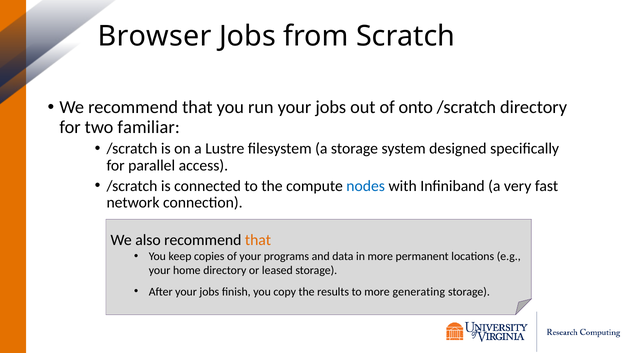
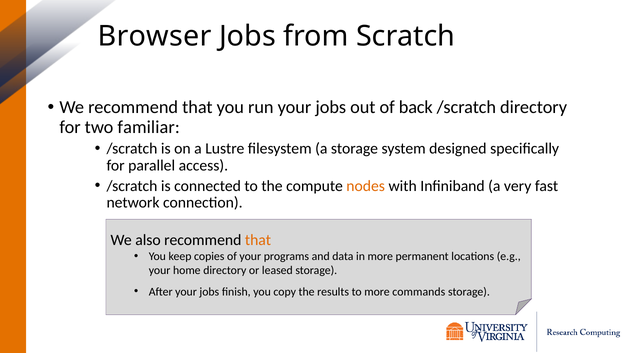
onto: onto -> back (416, 107)
nodes colour: blue -> orange (366, 186)
generating: generating -> commands (419, 291)
